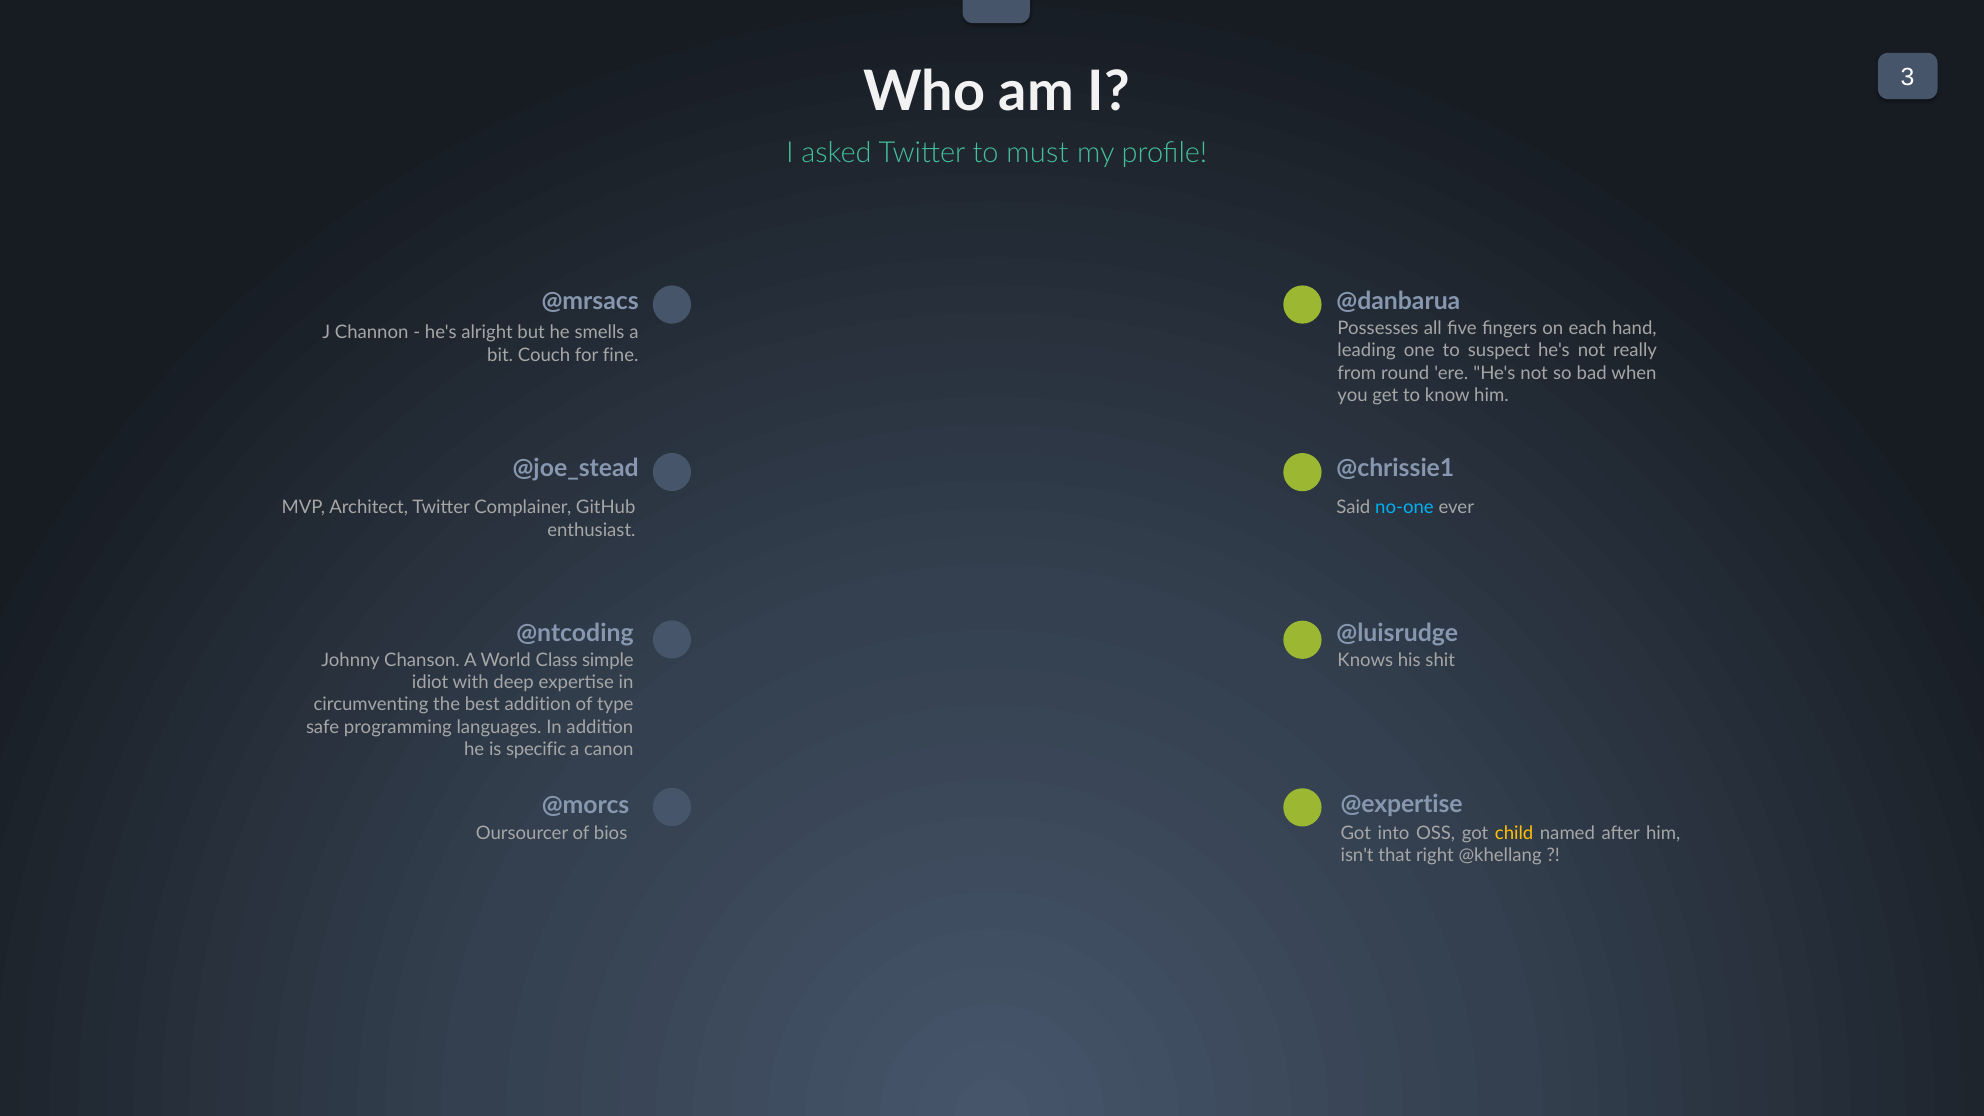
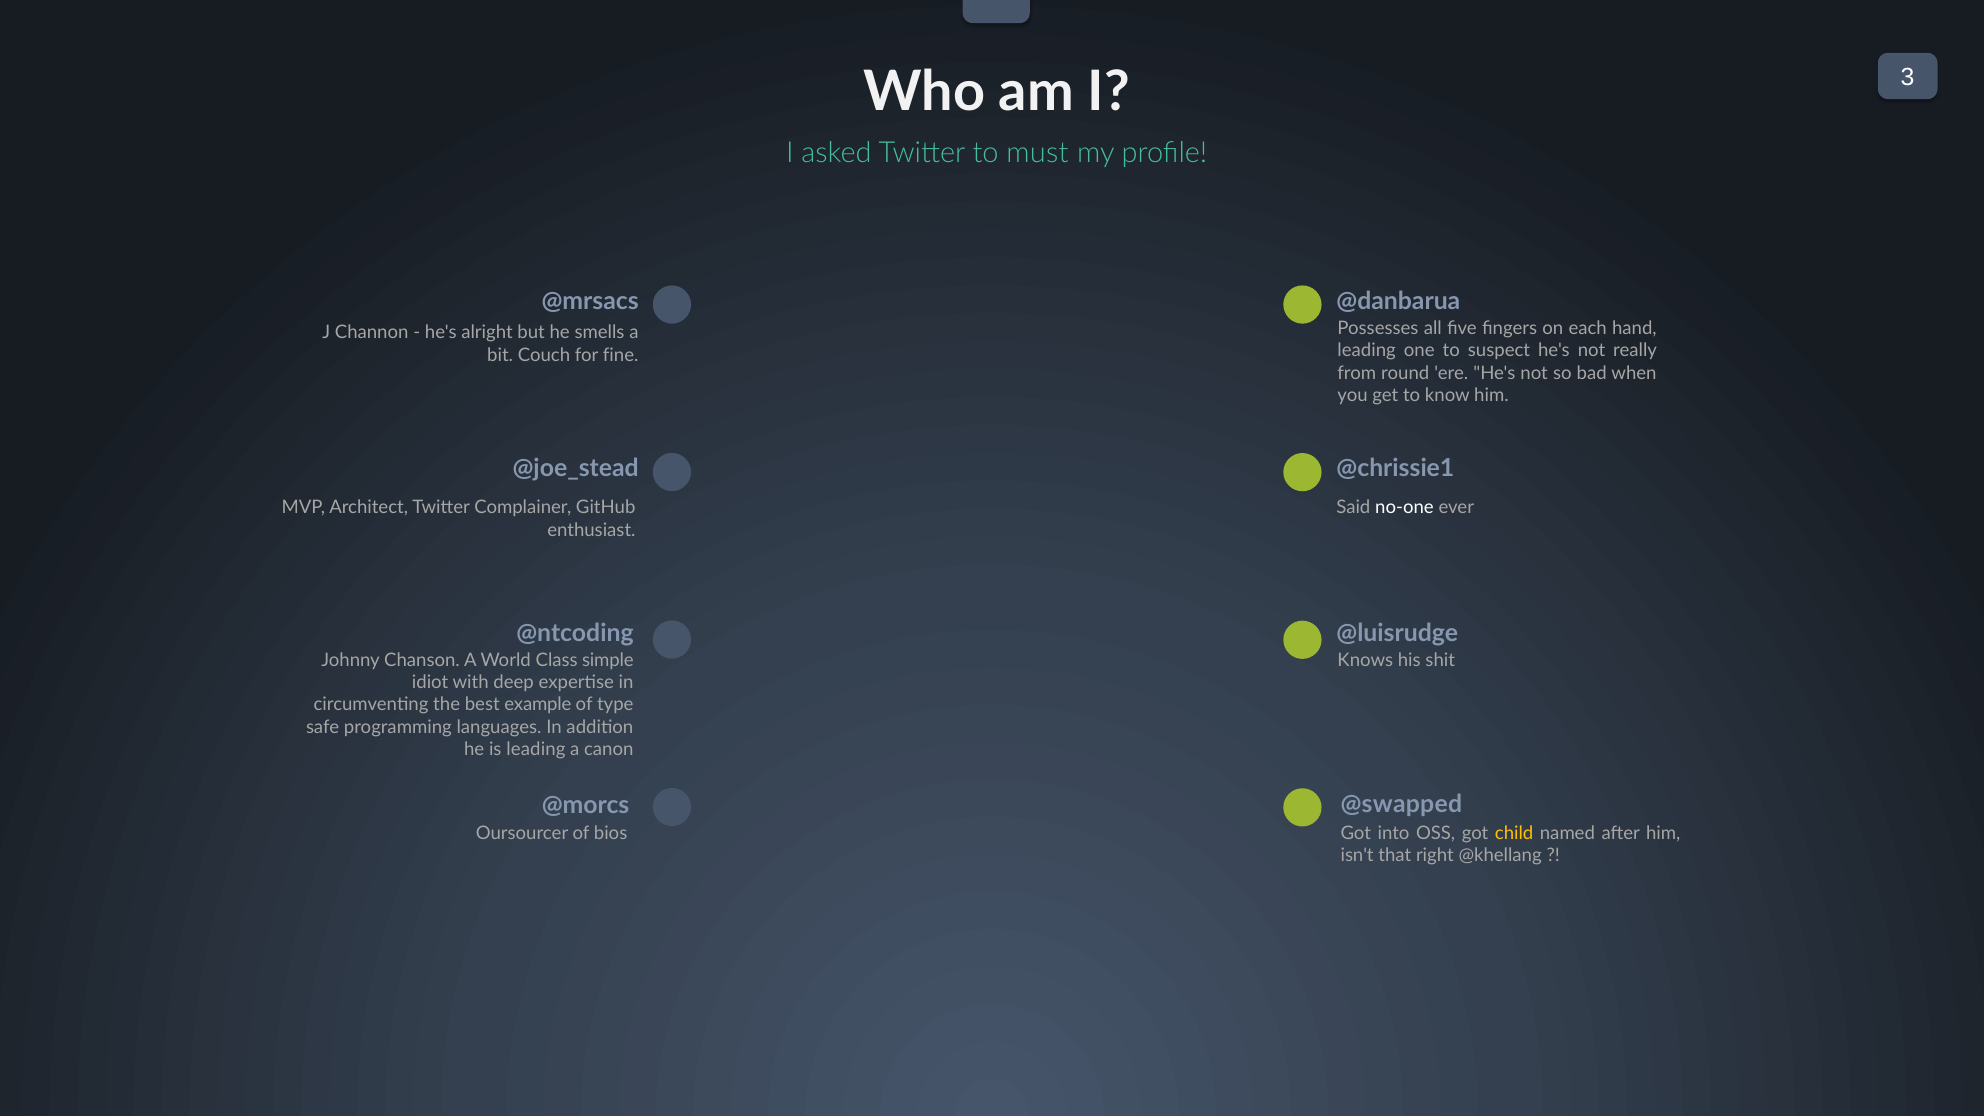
no-one colour: light blue -> white (1404, 507)
best addition: addition -> example (538, 705)
is specific: specific -> leading (536, 749)
@expertise: @expertise -> @swapped (1401, 804)
